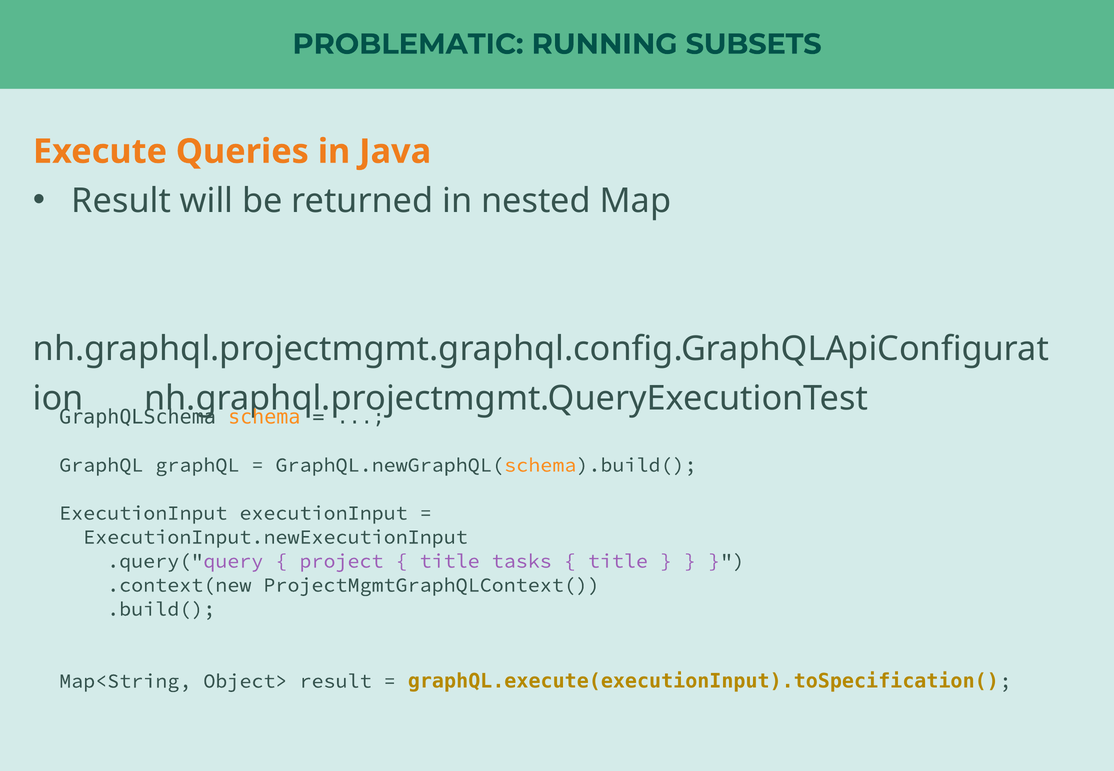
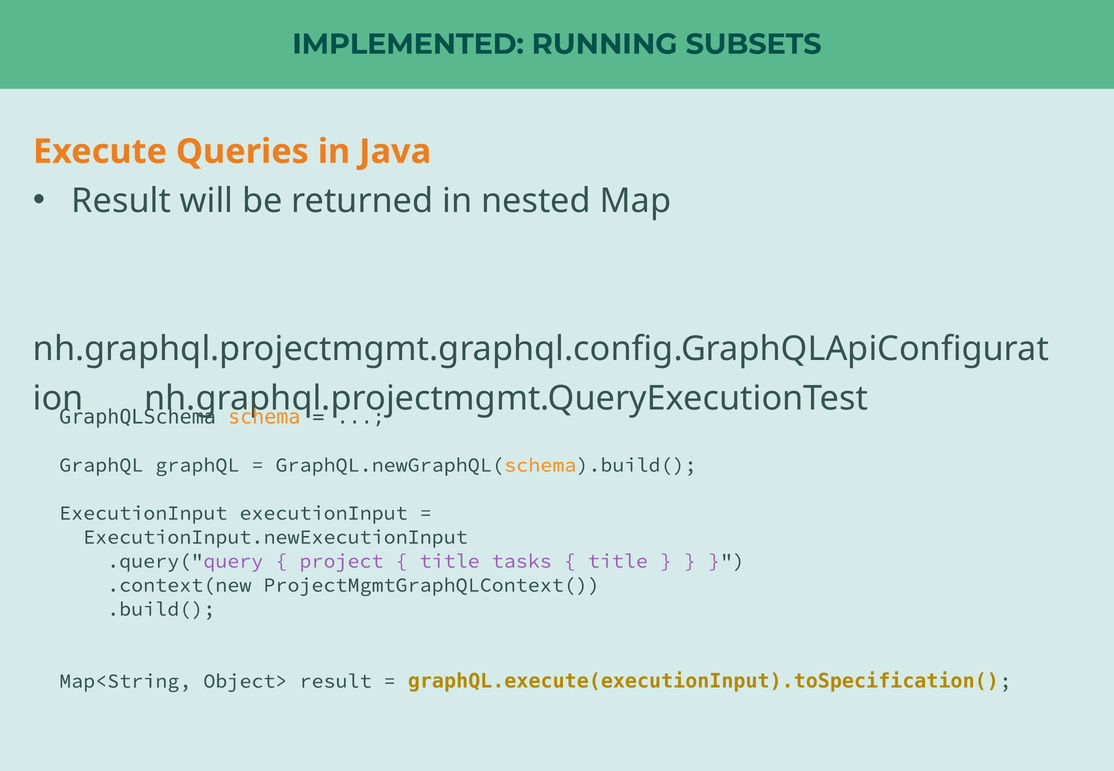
PROBLEMATIC: PROBLEMATIC -> IMPLEMENTED (408, 44)
